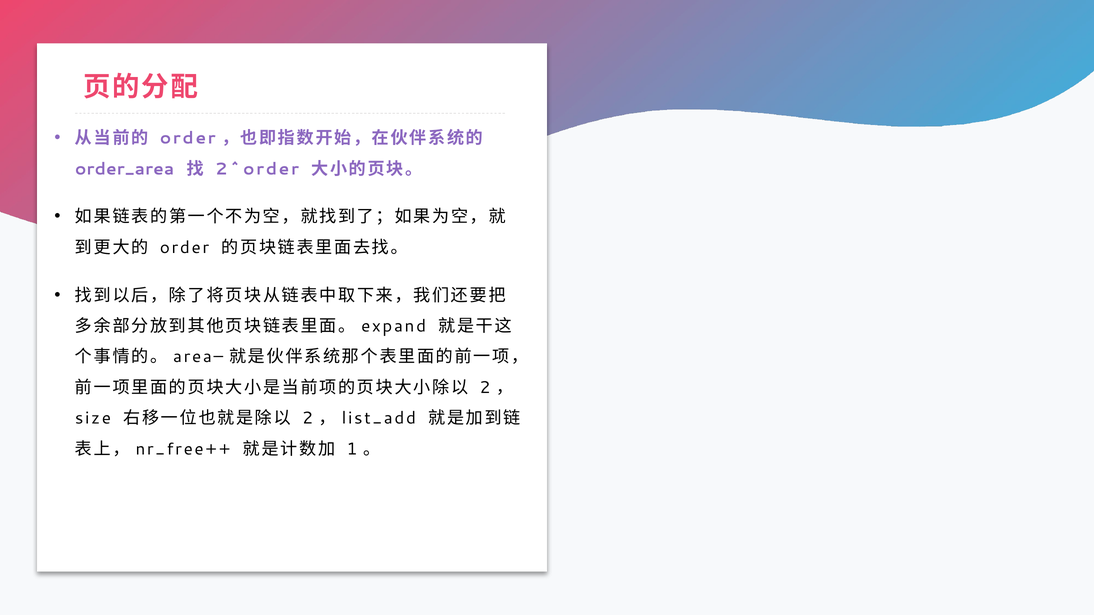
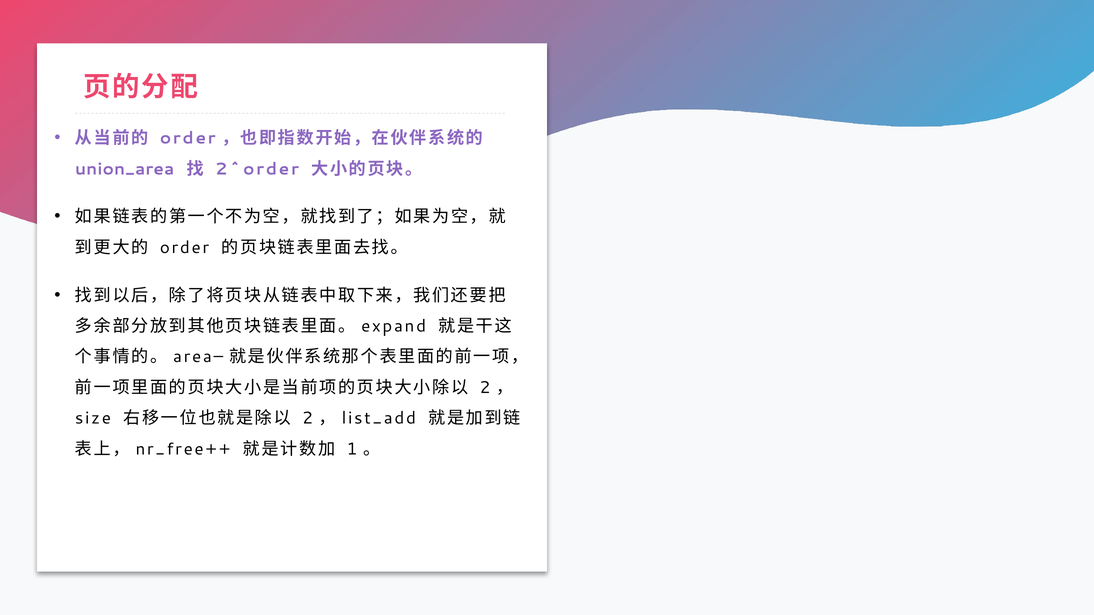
order_area: order_area -> union_area (125, 169)
